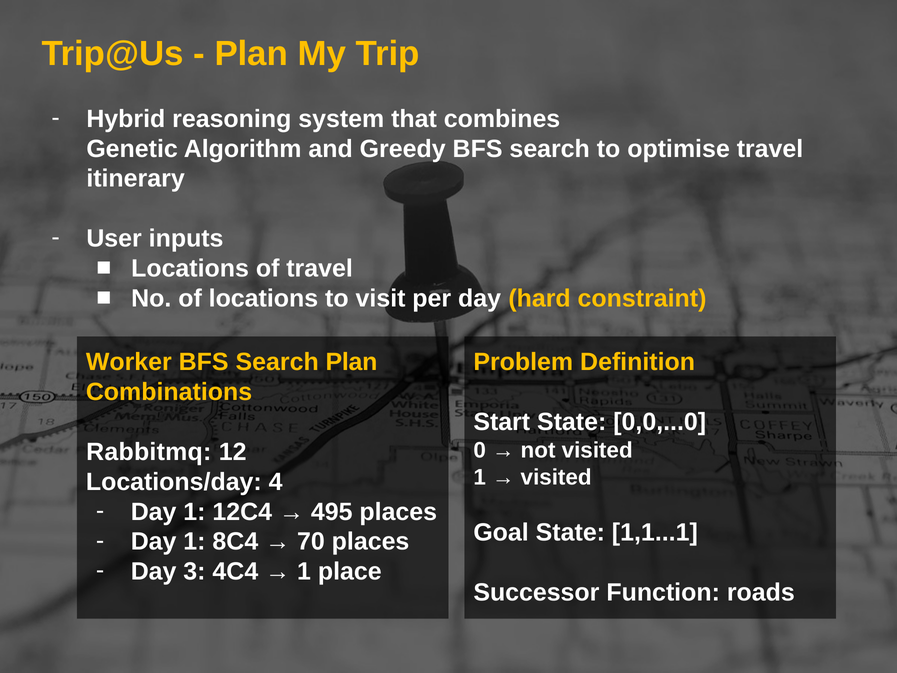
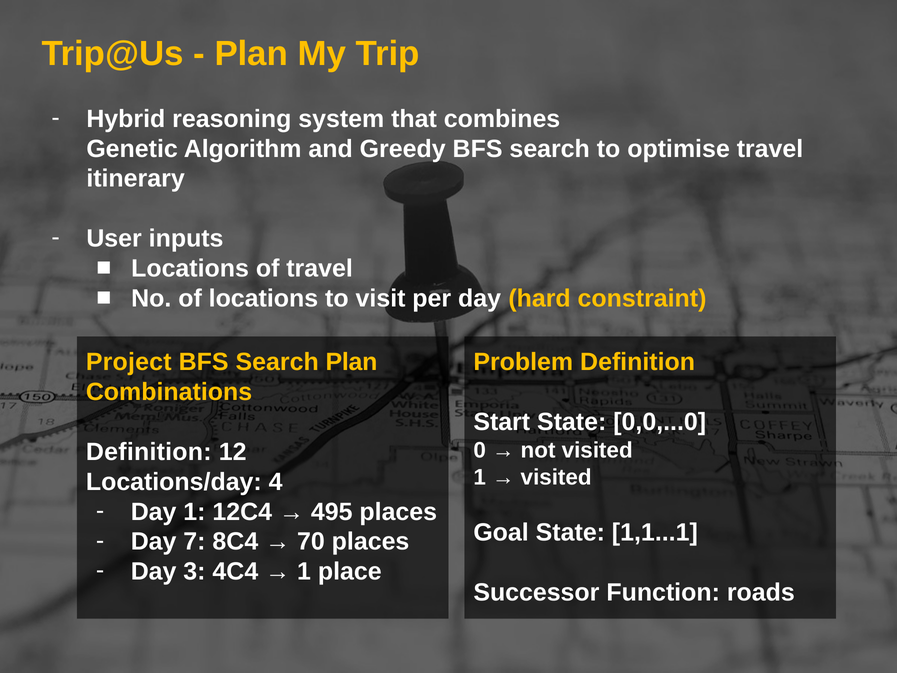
Worker: Worker -> Project (129, 362)
Rabbitmq: Rabbitmq -> Definition (149, 452)
1: 1 -> 7 (194, 542)
